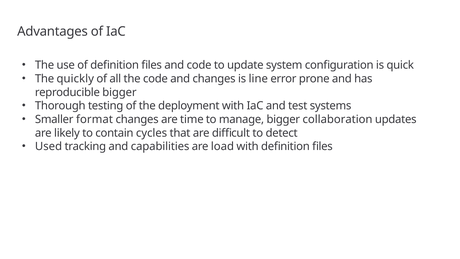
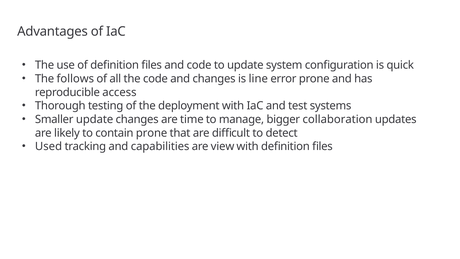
quickly: quickly -> follows (75, 79)
reproducible bigger: bigger -> access (119, 92)
Smaller format: format -> update (95, 119)
contain cycles: cycles -> prone (152, 133)
load: load -> view (223, 146)
